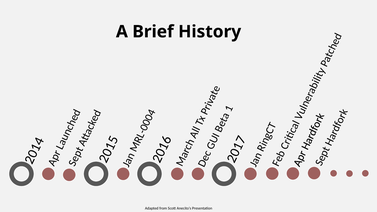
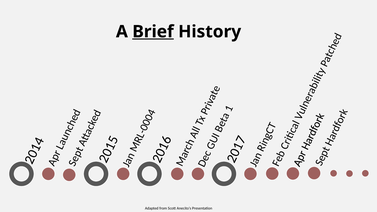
Brief underline: none -> present (153, 32)
